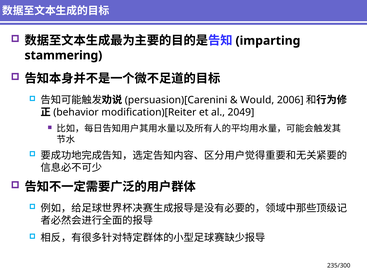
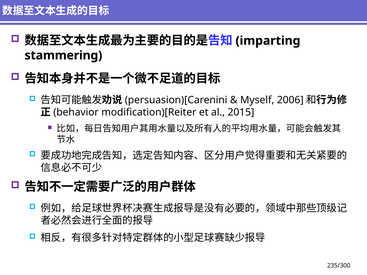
Would: Would -> Myself (257, 100)
2049: 2049 -> 2015 (241, 112)
